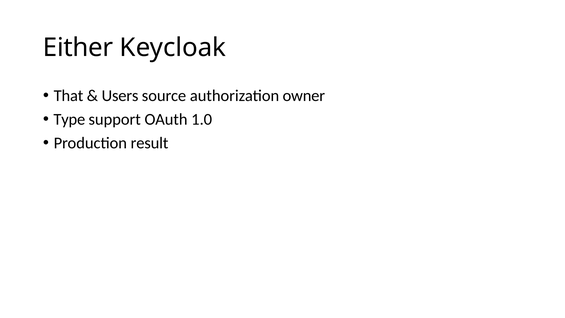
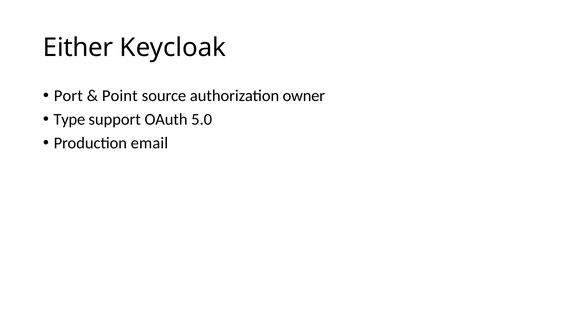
That: That -> Port (68, 96)
Users: Users -> Point (120, 96)
1.0: 1.0 -> 5.0 (202, 119)
result: result -> email (149, 143)
